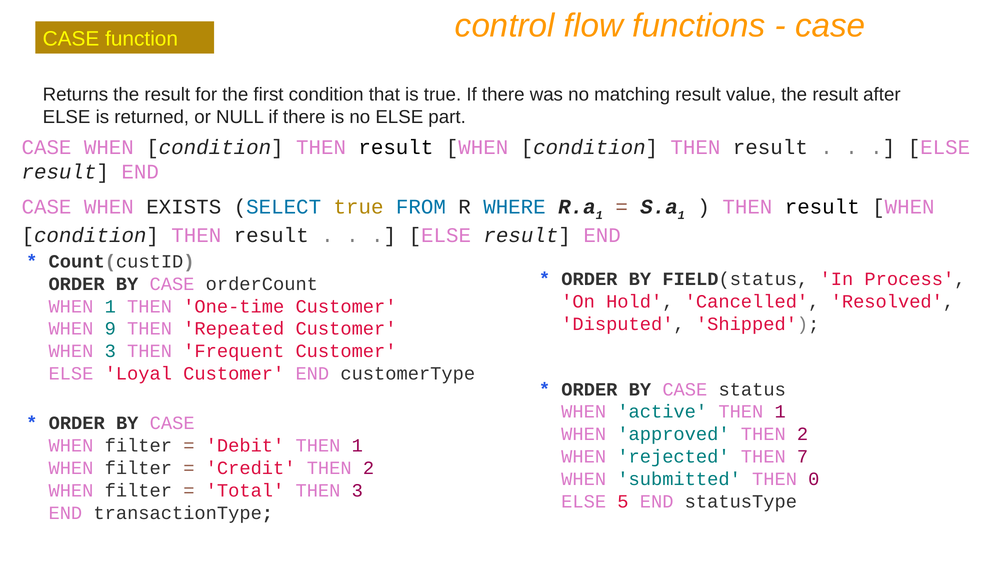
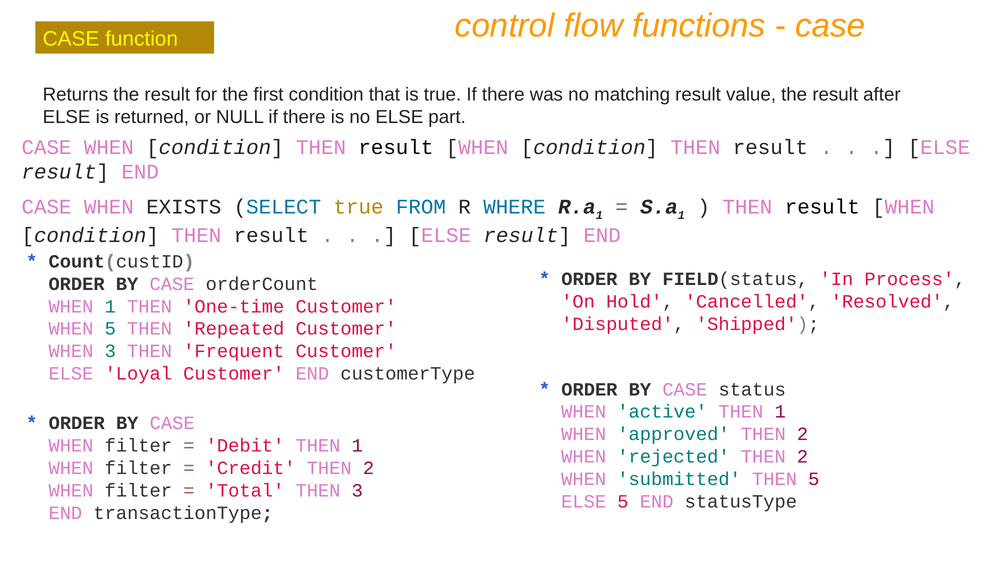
WHEN 9: 9 -> 5 (110, 329)
rejected THEN 7: 7 -> 2 (803, 457)
THEN 0: 0 -> 5 (814, 479)
